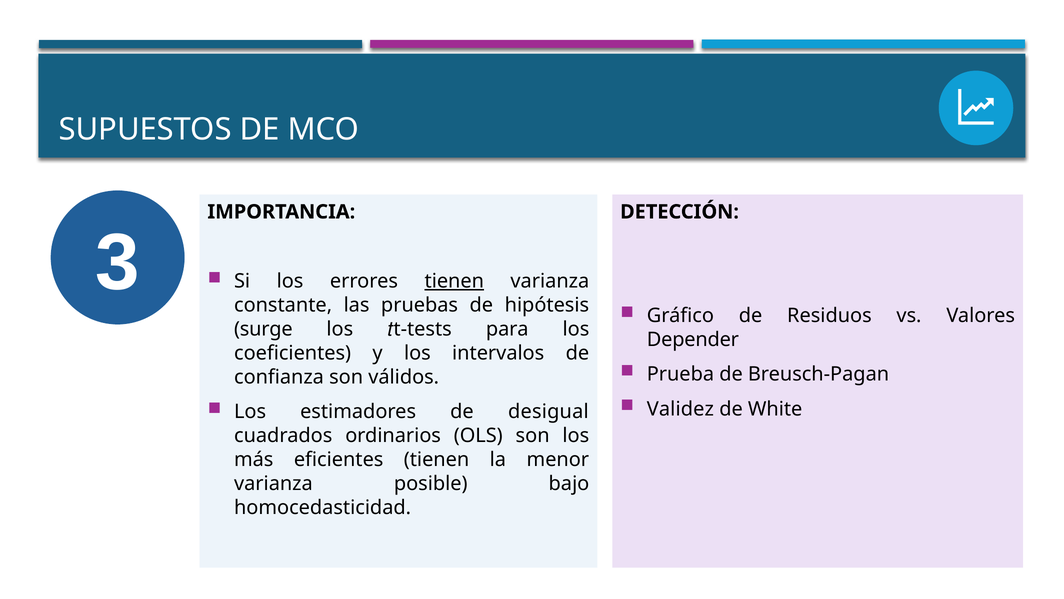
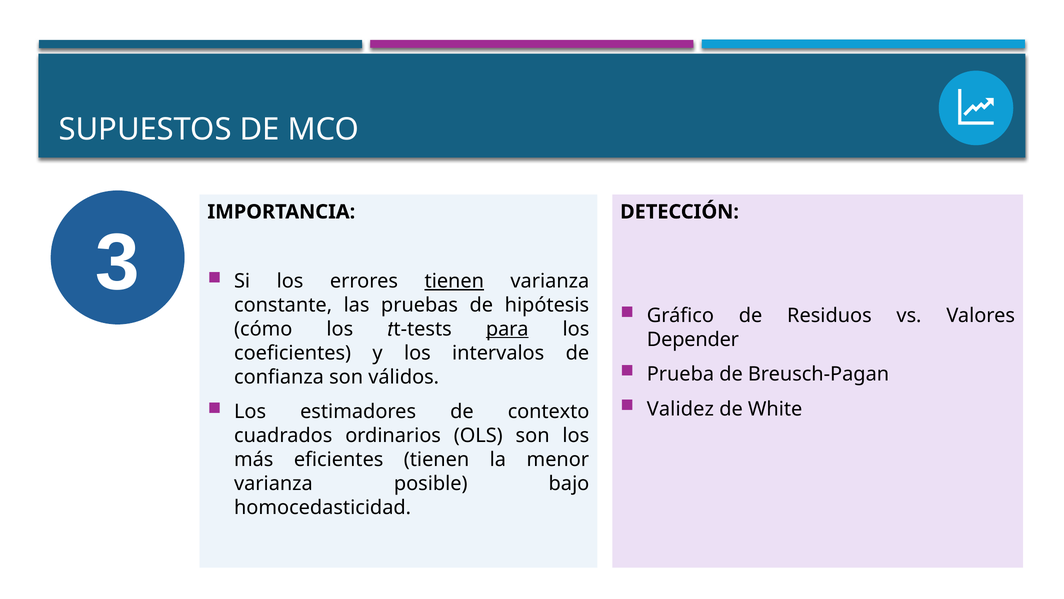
surge: surge -> cómo (263, 329)
para underline: none -> present (507, 329)
desigual: desigual -> contexto (549, 411)
